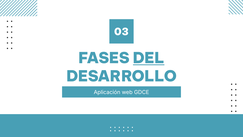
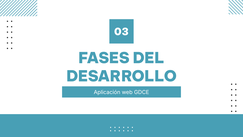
DEL underline: present -> none (149, 58)
